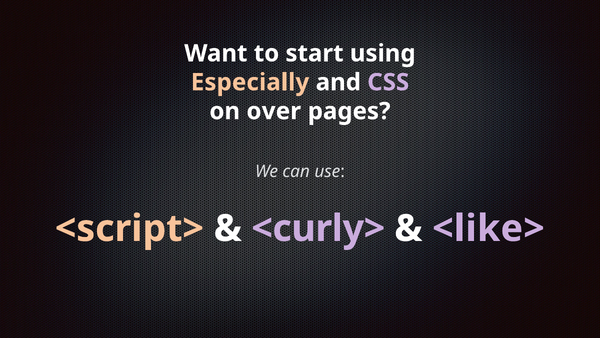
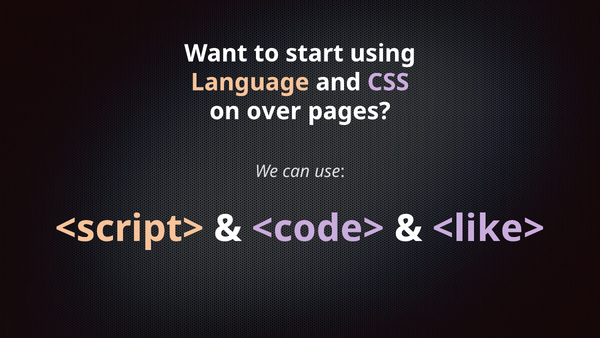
Especially: Especially -> Language (250, 82)
<curly>: <curly> -> <code> (318, 228)
